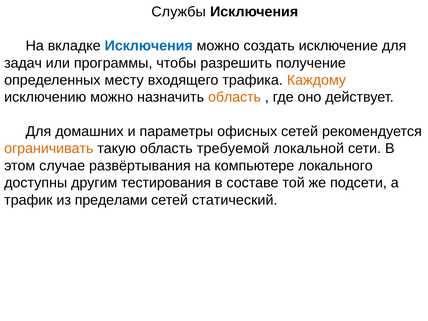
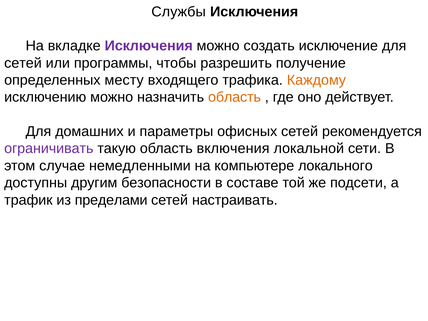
Исключения colour: blue -> purple (149, 46)
задач: задач -> сетей (23, 63)
ограничивать colour: orange -> purple (49, 149)
требуемой: требуемой -> включения (233, 149)
развёртывания: развёртывания -> немедленными (140, 166)
тестирования: тестирования -> безопасности (166, 183)
статический: статический -> настраивать (235, 200)
